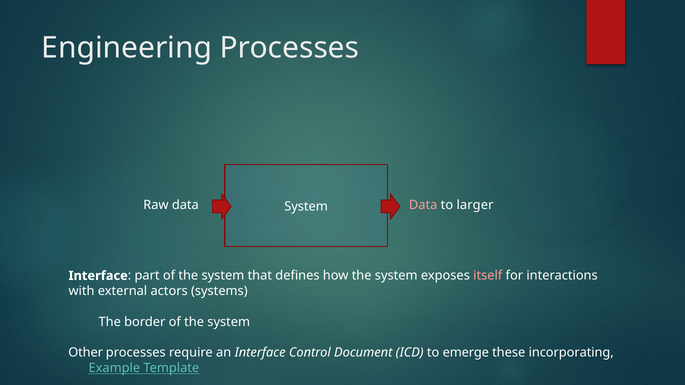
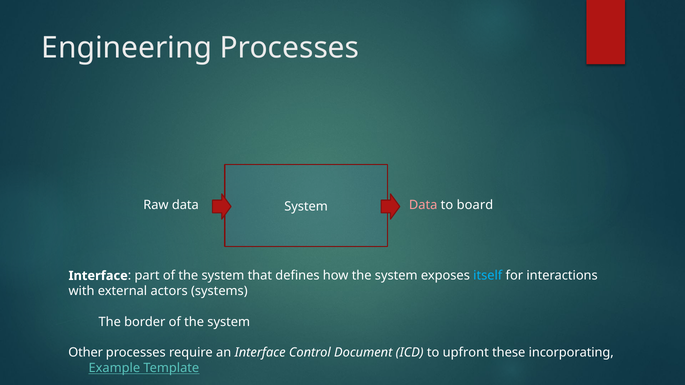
larger: larger -> board (475, 205)
itself colour: pink -> light blue (488, 276)
emerge: emerge -> upfront (466, 353)
